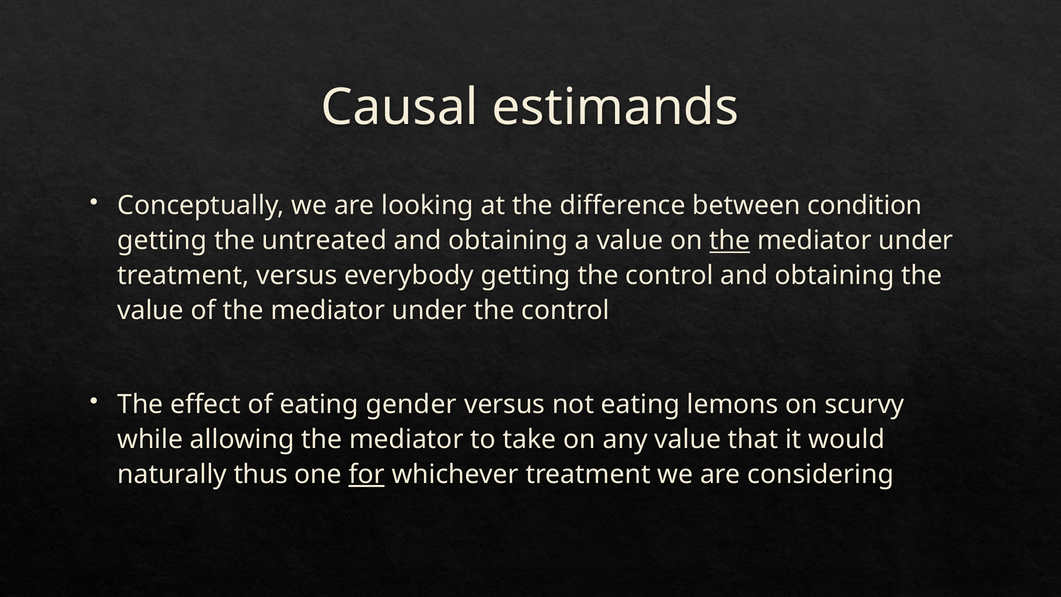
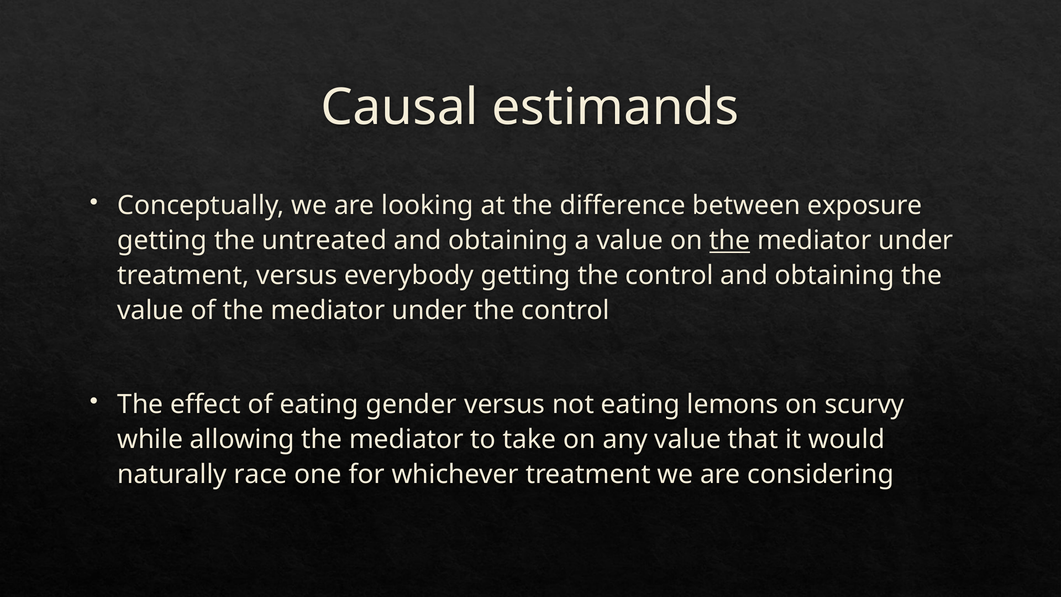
condition: condition -> exposure (865, 206)
thus: thus -> race (261, 474)
for underline: present -> none (367, 474)
